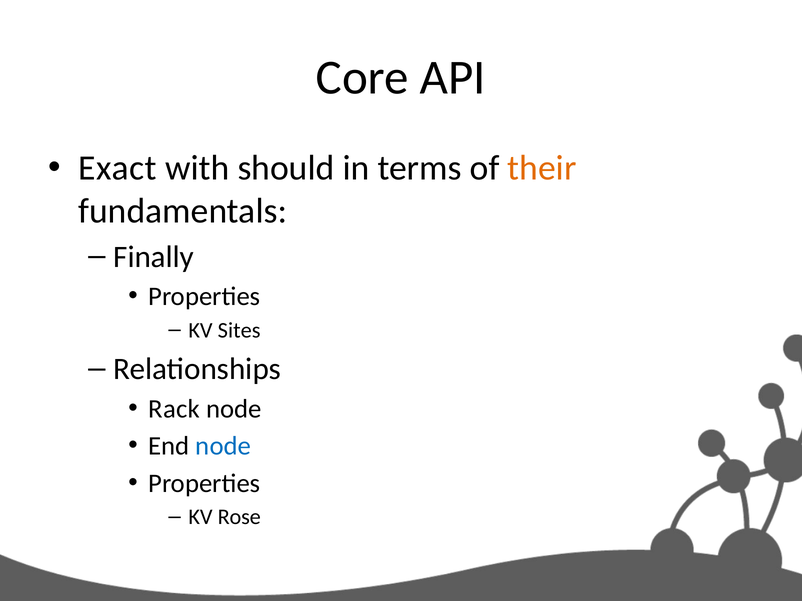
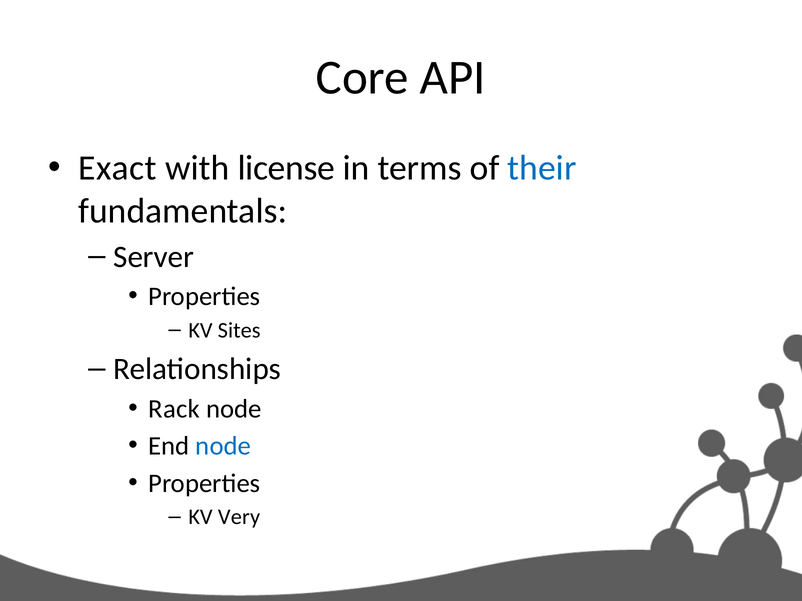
should: should -> license (286, 168)
their colour: orange -> blue (542, 168)
Finally: Finally -> Server (154, 257)
Rose: Rose -> Very (239, 518)
